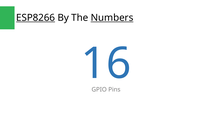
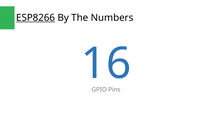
Numbers underline: present -> none (112, 18)
